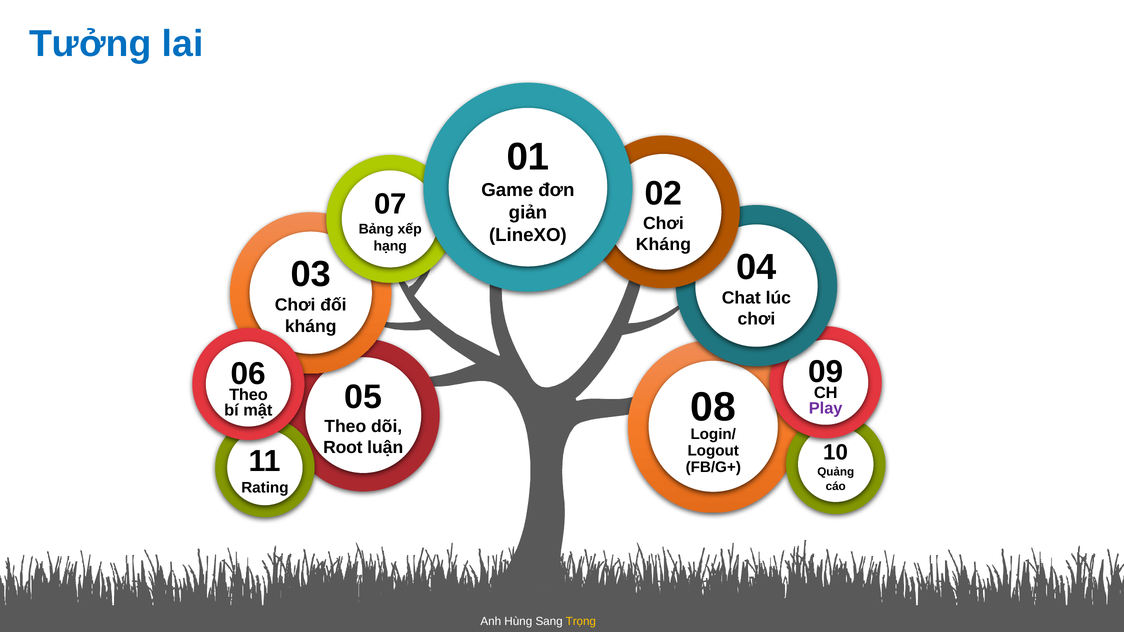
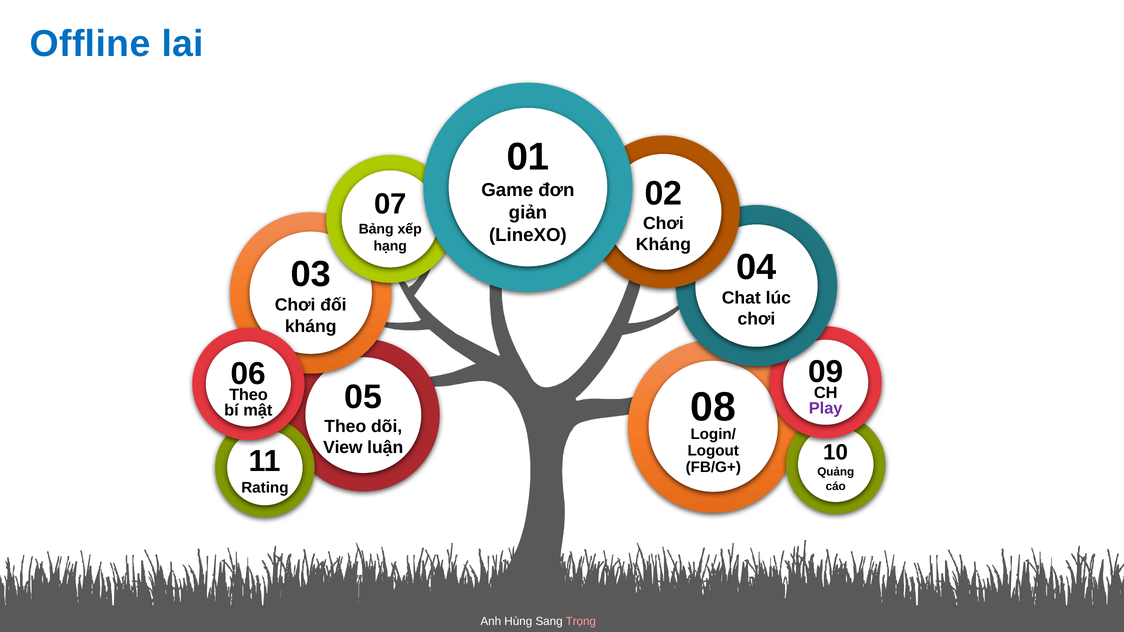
Tưởng: Tưởng -> Offline (90, 44)
Root: Root -> View (343, 448)
Trọng colour: yellow -> pink (581, 622)
